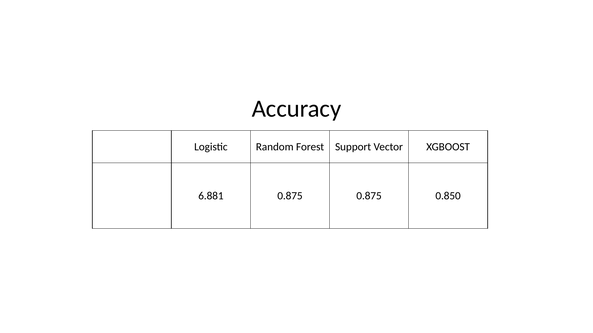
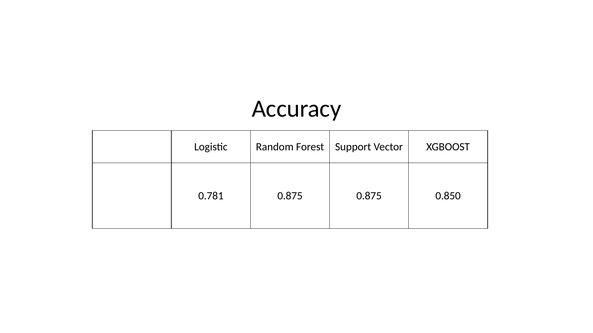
6.881: 6.881 -> 0.781 (211, 196)
